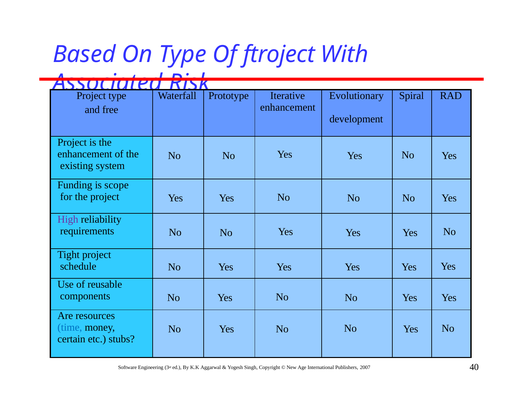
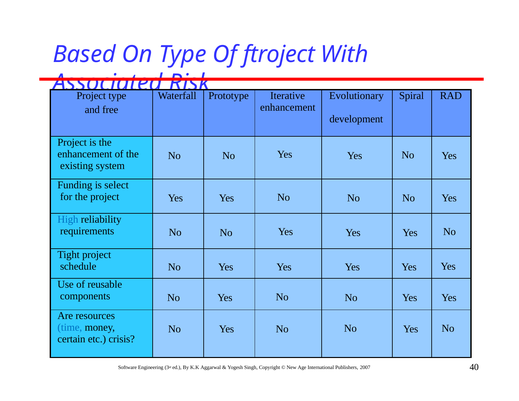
scope: scope -> select (117, 185)
High colour: purple -> blue (68, 219)
stubs: stubs -> crisis (122, 339)
